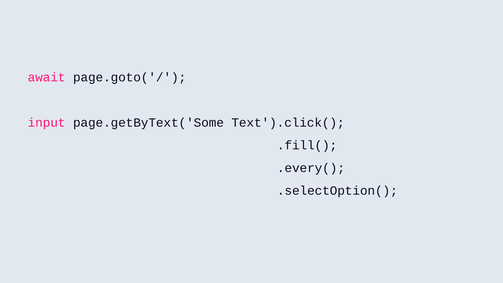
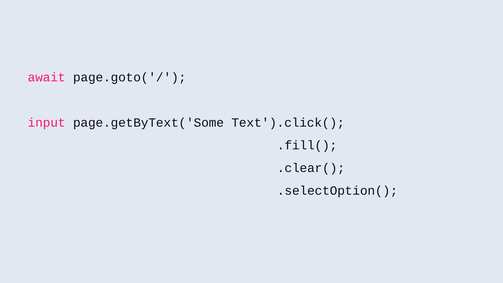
.every(: .every( -> .clear( (311, 168)
